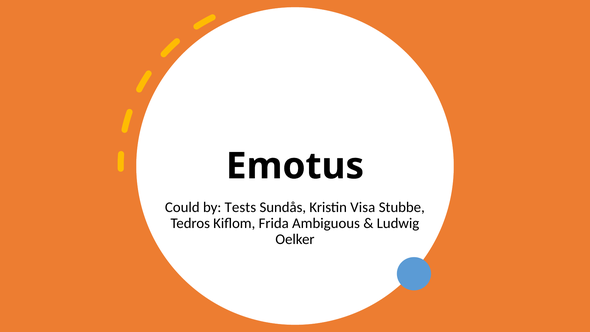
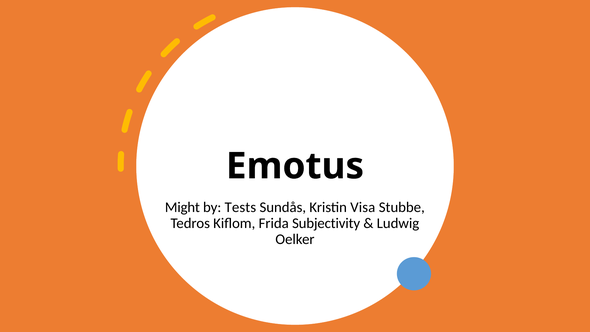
Could: Could -> Might (182, 207)
Ambiguous: Ambiguous -> Subjectivity (326, 223)
